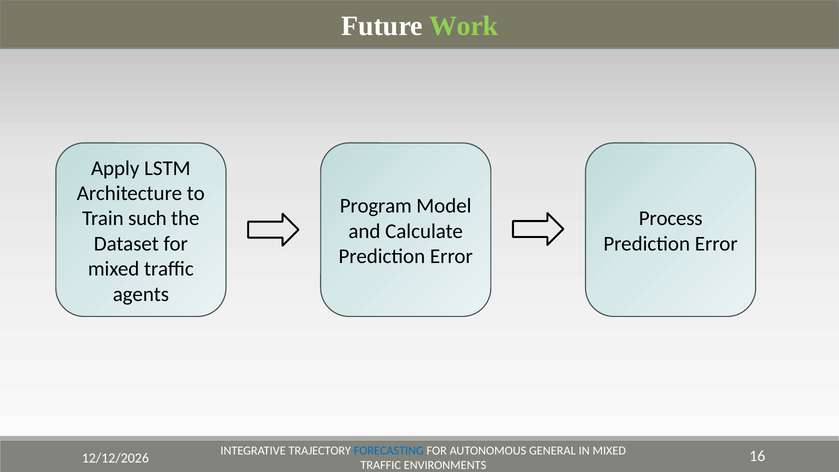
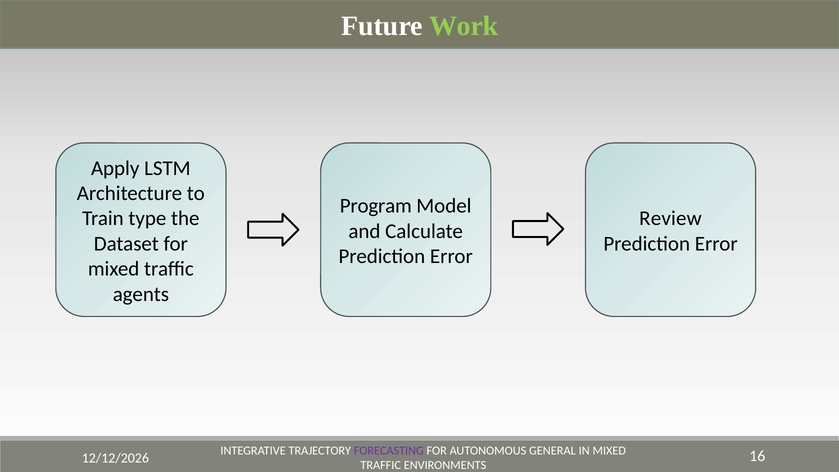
such: such -> type (147, 219)
Process: Process -> Review (670, 219)
FORECASTING colour: blue -> purple (389, 451)
